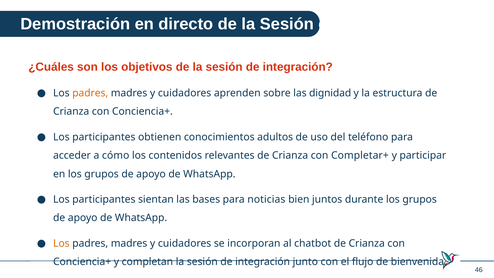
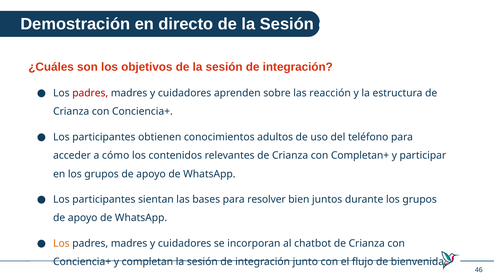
padres colour: orange -> red (90, 93)
dignidad: dignidad -> reacción (330, 93)
Completar+: Completar+ -> Completan+ (360, 155)
noticias: noticias -> resolver (266, 199)
